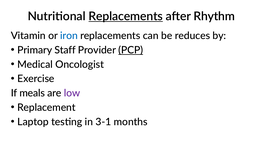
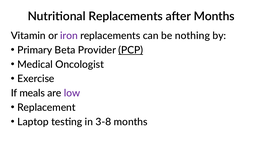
Replacements underline: present -> none (126, 16)
after Rhythm: Rhythm -> Months (214, 16)
iron colour: blue -> purple (69, 36)
reduces: reduces -> nothing (192, 36)
Staff: Staff -> Beta (65, 50)
3-1: 3-1 -> 3-8 (103, 122)
